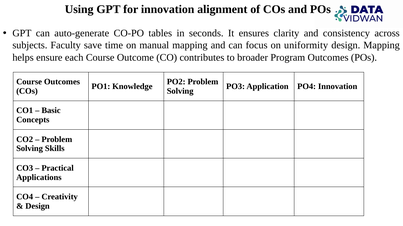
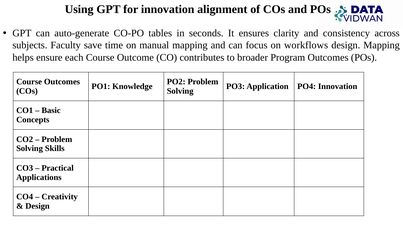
uniformity: uniformity -> workflows (306, 45)
